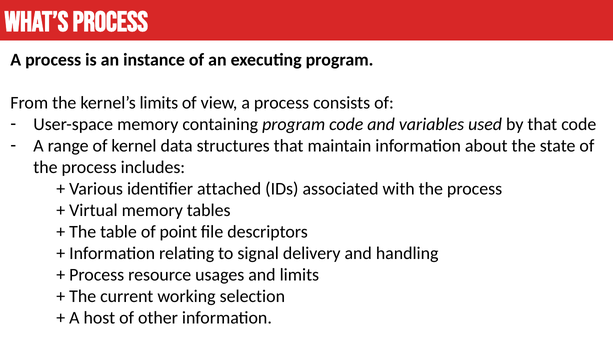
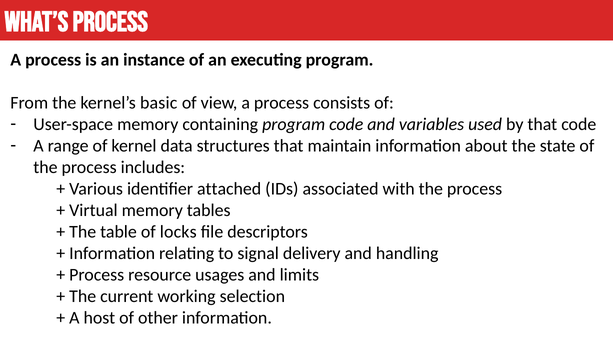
kernel’s limits: limits -> basic (159, 103)
point: point -> locks (178, 232)
